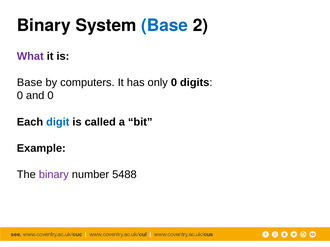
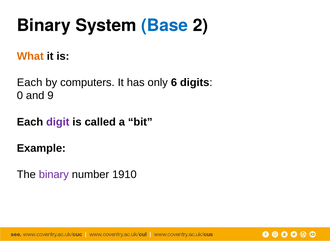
What colour: purple -> orange (30, 56)
Base: Base -> Each (30, 83)
only 0: 0 -> 6 (174, 83)
and 0: 0 -> 9 (50, 96)
digit colour: blue -> purple (58, 122)
5488: 5488 -> 1910 (124, 175)
